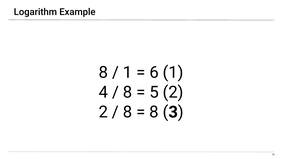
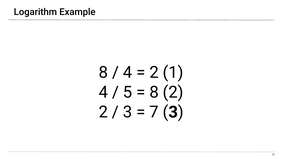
1: 1 -> 4 (128, 73)
6: 6 -> 2 (154, 73)
8: 8 -> 5 (128, 92)
5: 5 -> 8 (154, 92)
8: 8 -> 3 (128, 112)
8: 8 -> 7 (154, 112)
